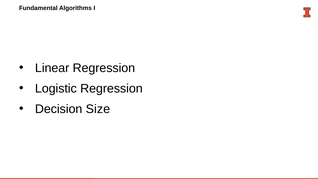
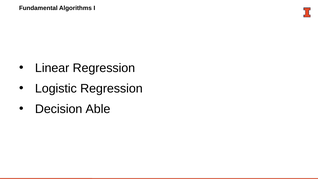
Size: Size -> Able (98, 109)
